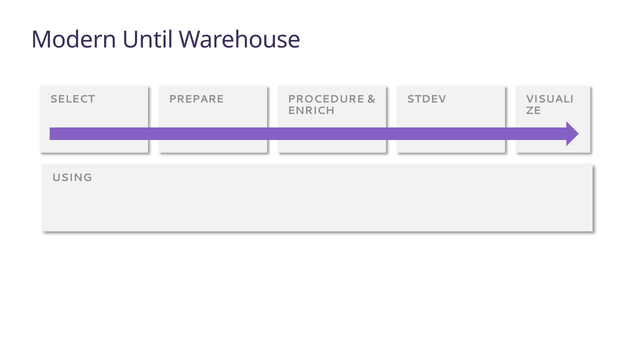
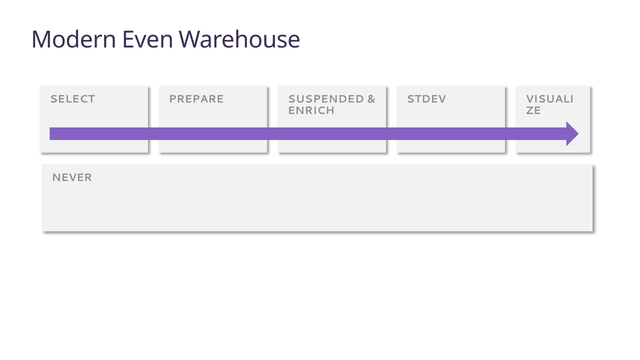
Until: Until -> Even (148, 40)
PROCEDURE: PROCEDURE -> SUSPENDED (326, 99)
USING: USING -> NEVER (72, 178)
